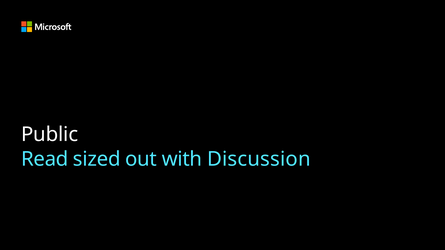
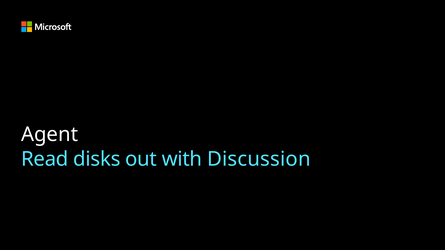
Public: Public -> Agent (50, 135)
sized: sized -> disks (97, 159)
